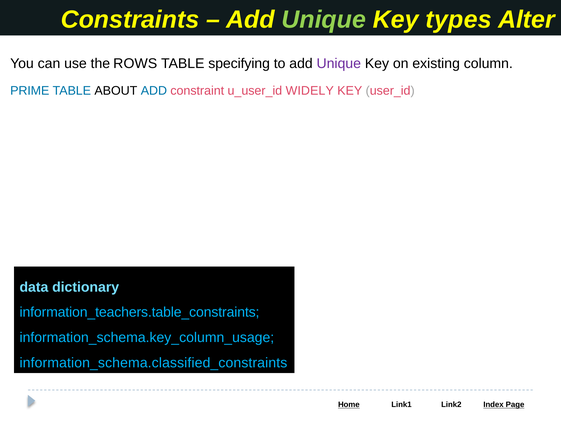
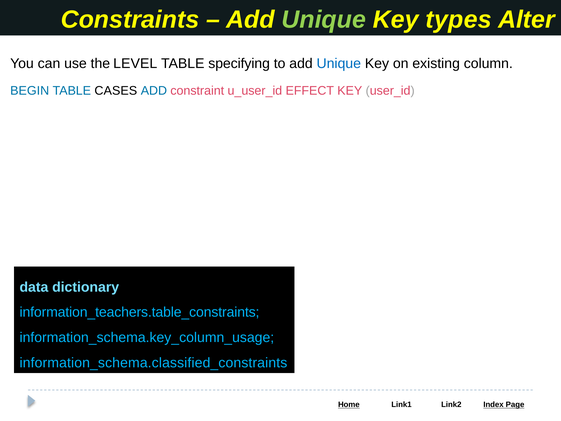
ROWS: ROWS -> LEVEL (135, 64)
Unique colour: purple -> blue (339, 64)
PRIME: PRIME -> BEGIN (30, 91)
ABOUT: ABOUT -> CASES (116, 91)
WIDELY: WIDELY -> EFFECT (310, 91)
